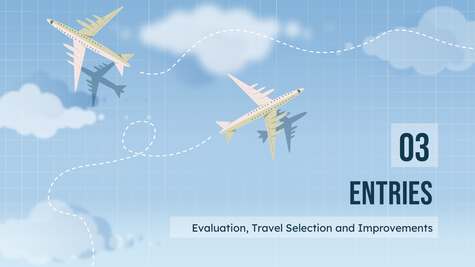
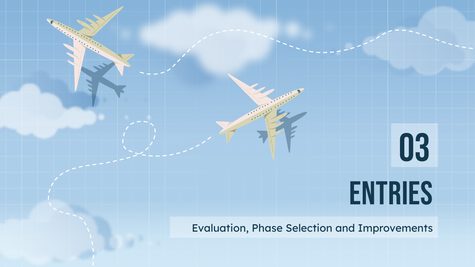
Travel: Travel -> Phase (267, 228)
